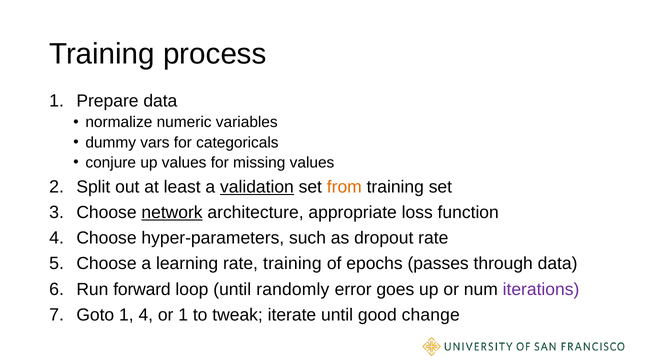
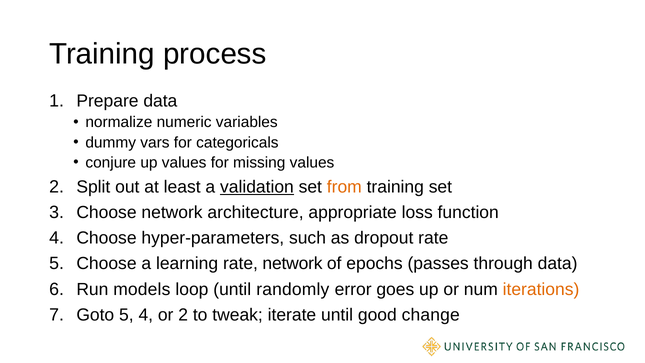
network underline: present -> none (172, 212)
rate training: training -> network (293, 264)
forward: forward -> models (142, 289)
iterations colour: purple -> orange (541, 289)
Goto 1: 1 -> 5 (126, 315)
or 1: 1 -> 2 (183, 315)
